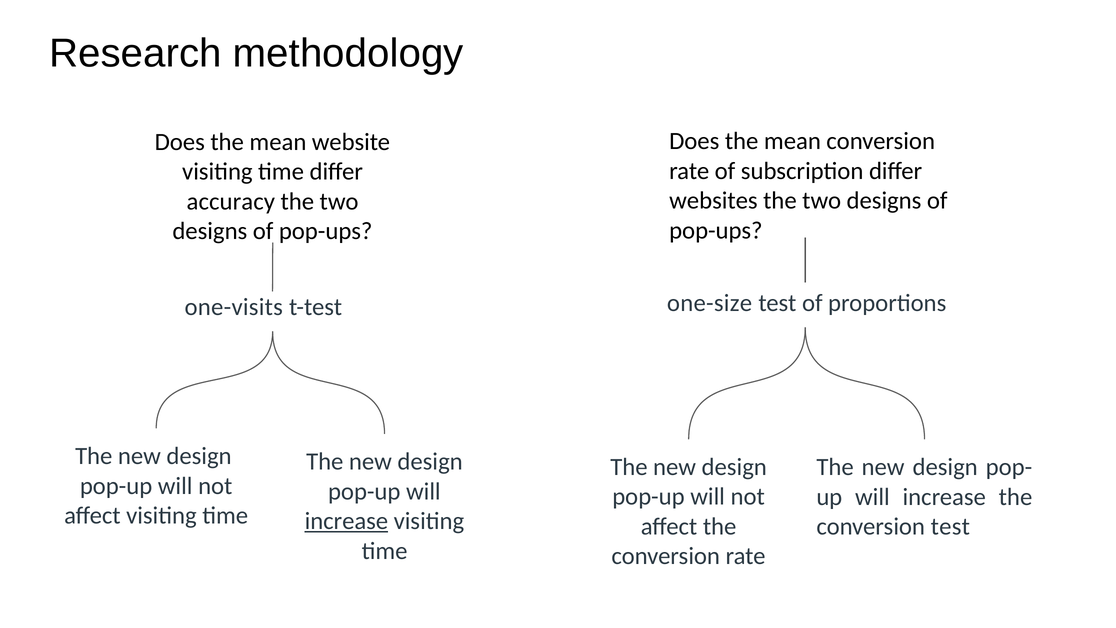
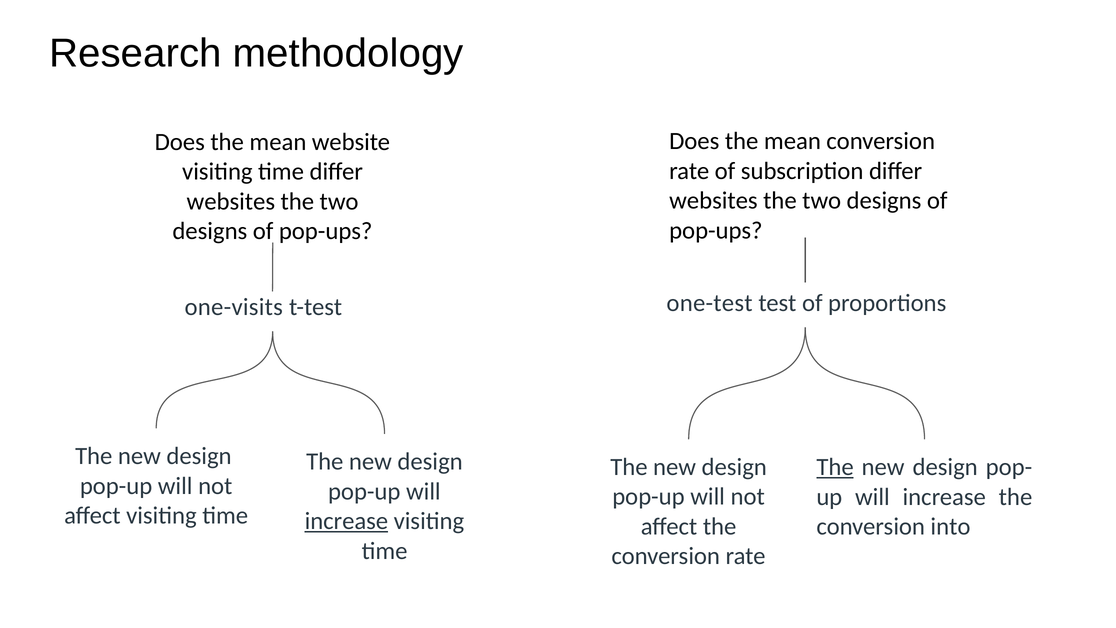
accuracy: accuracy -> websites (231, 201)
one-size: one-size -> one-test (710, 303)
The underline: none -> present (835, 467)
conversion test: test -> into (950, 526)
